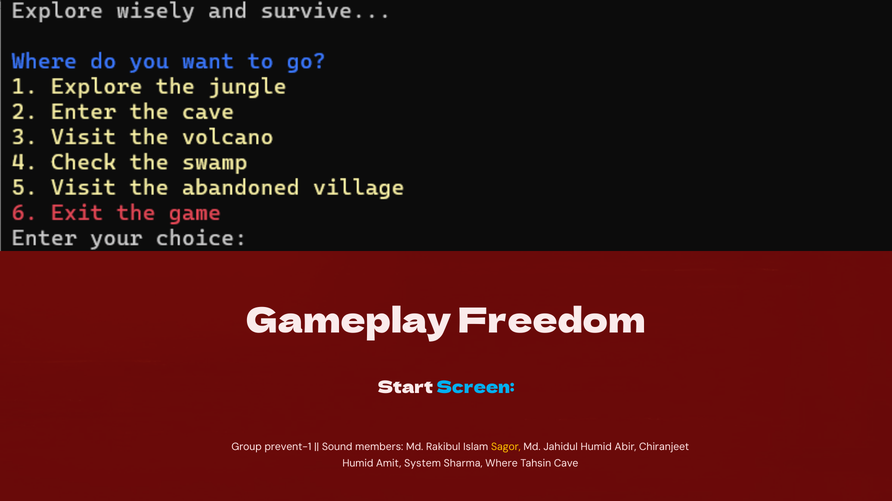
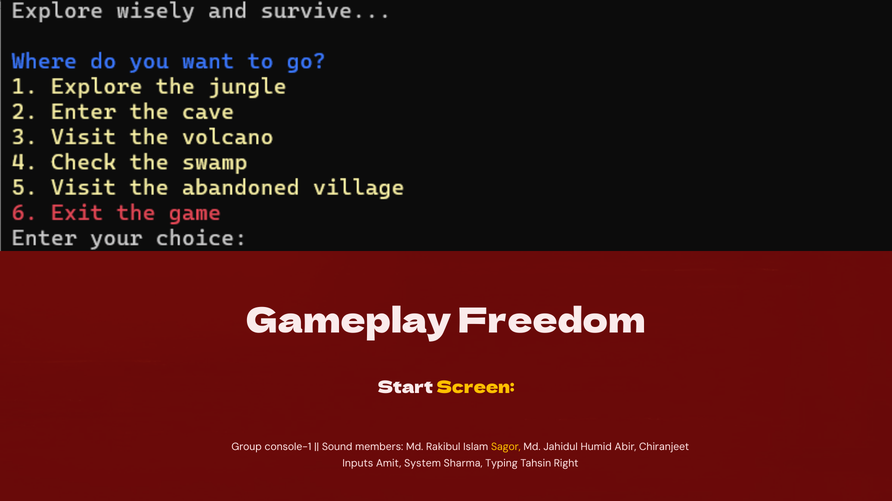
Screen colour: light blue -> yellow (475, 388)
prevent-1: prevent-1 -> console-1 (288, 448)
Humid: Humid -> Inputs (358, 464)
Where: Where -> Typing (502, 464)
Cave: Cave -> Right (566, 464)
